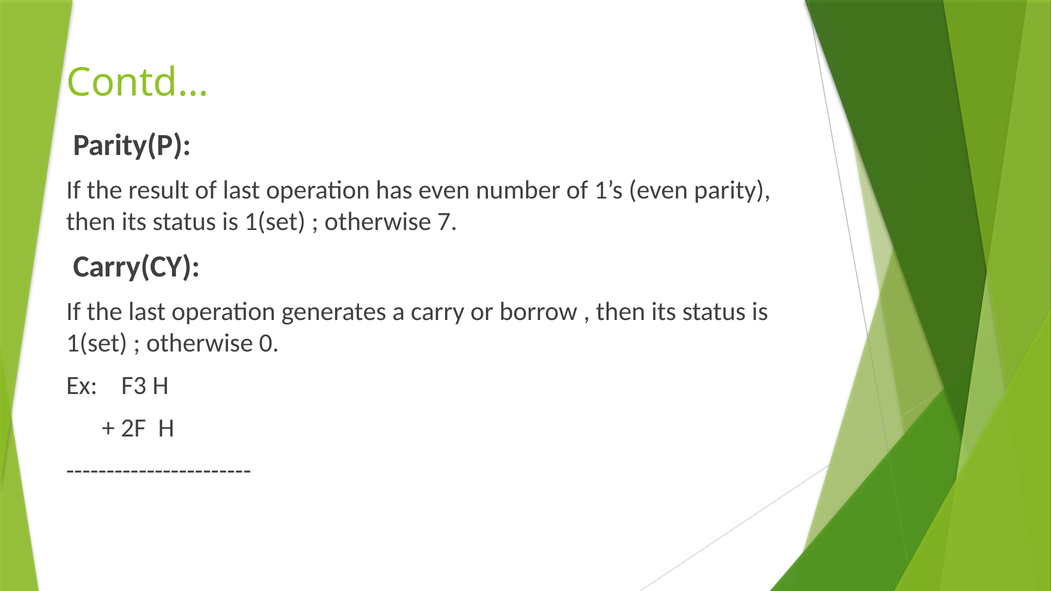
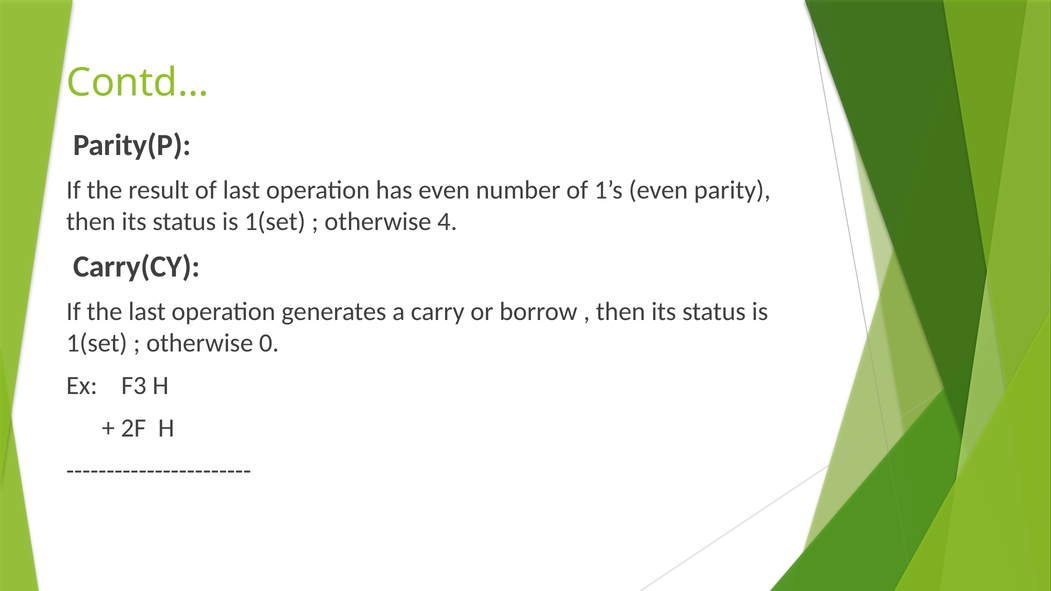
7: 7 -> 4 (447, 221)
